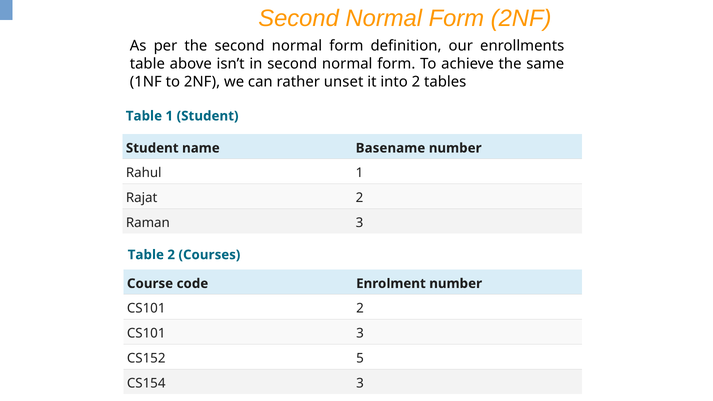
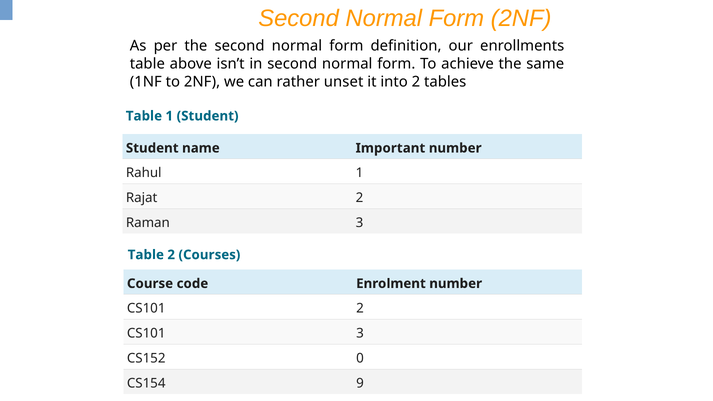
Basename: Basename -> Important (390, 148)
5: 5 -> 0 (360, 358)
CS154 3: 3 -> 9 (360, 383)
